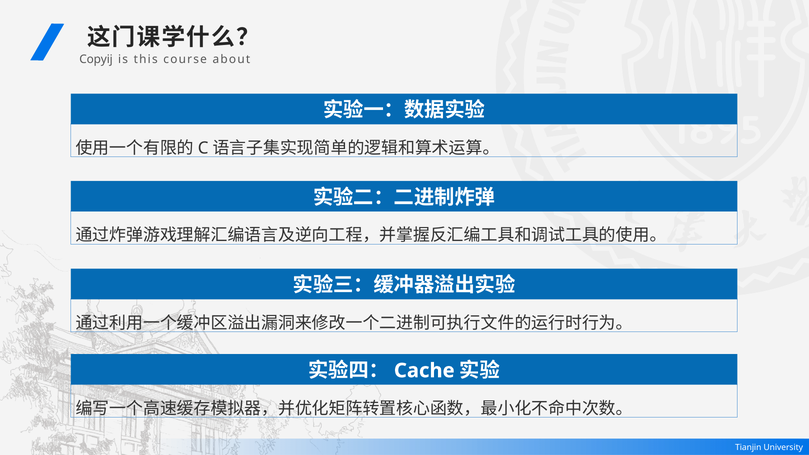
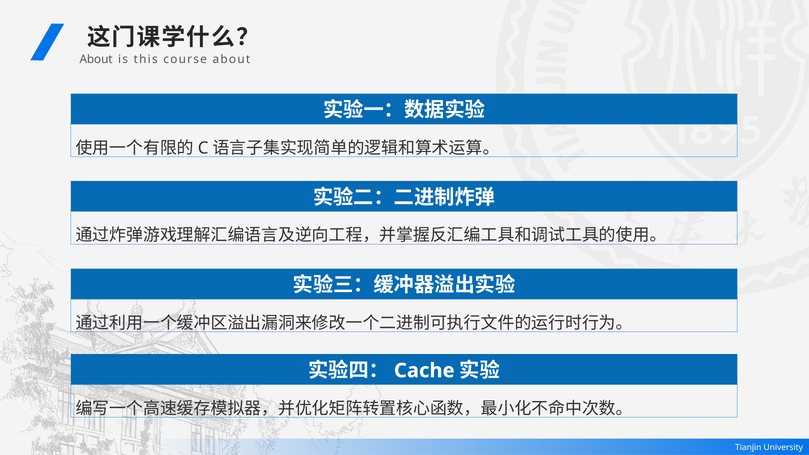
Copyij: Copyij -> About (96, 60)
